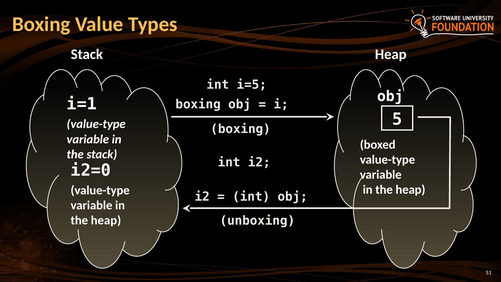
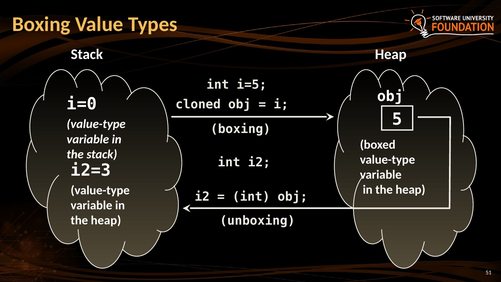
i=1: i=1 -> i=0 (82, 104)
boxing: boxing -> cloned (198, 104)
i2=0: i2=0 -> i2=3 (91, 170)
